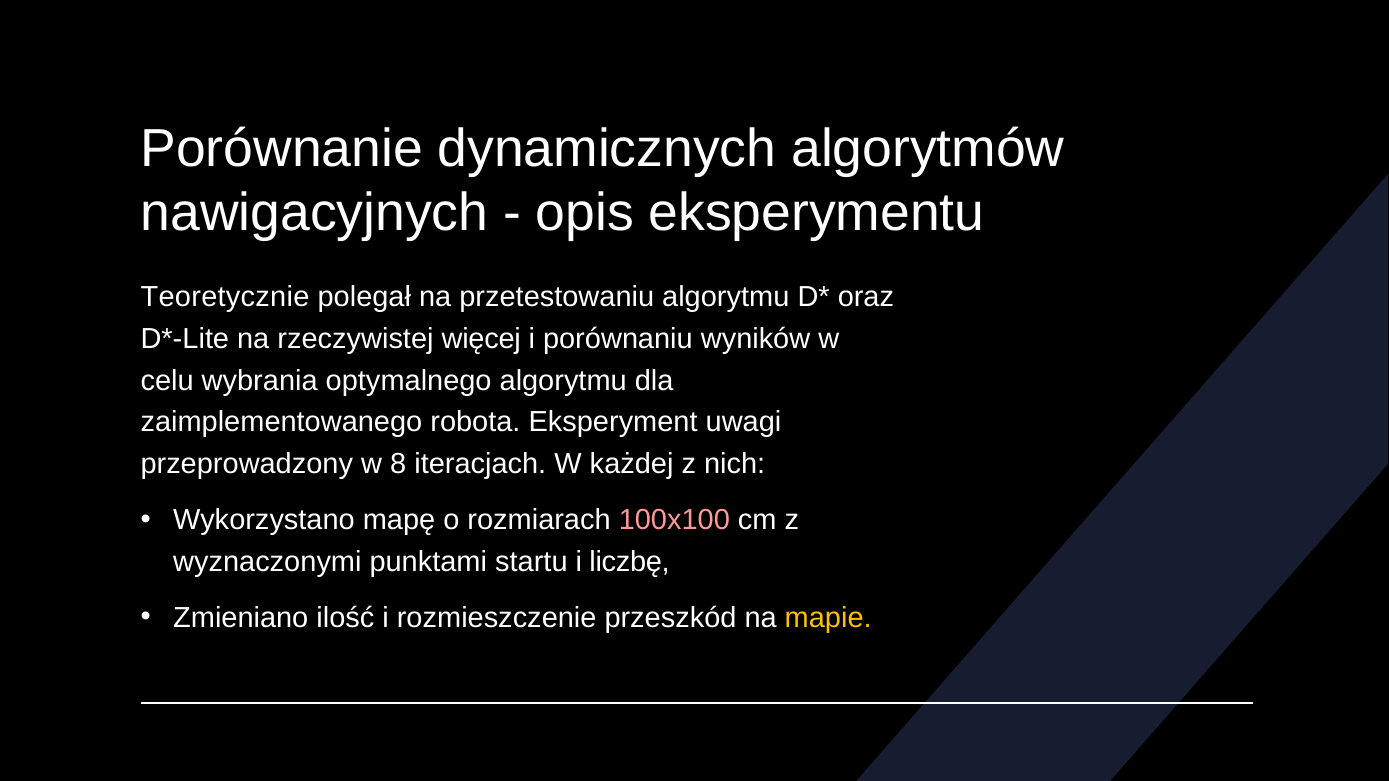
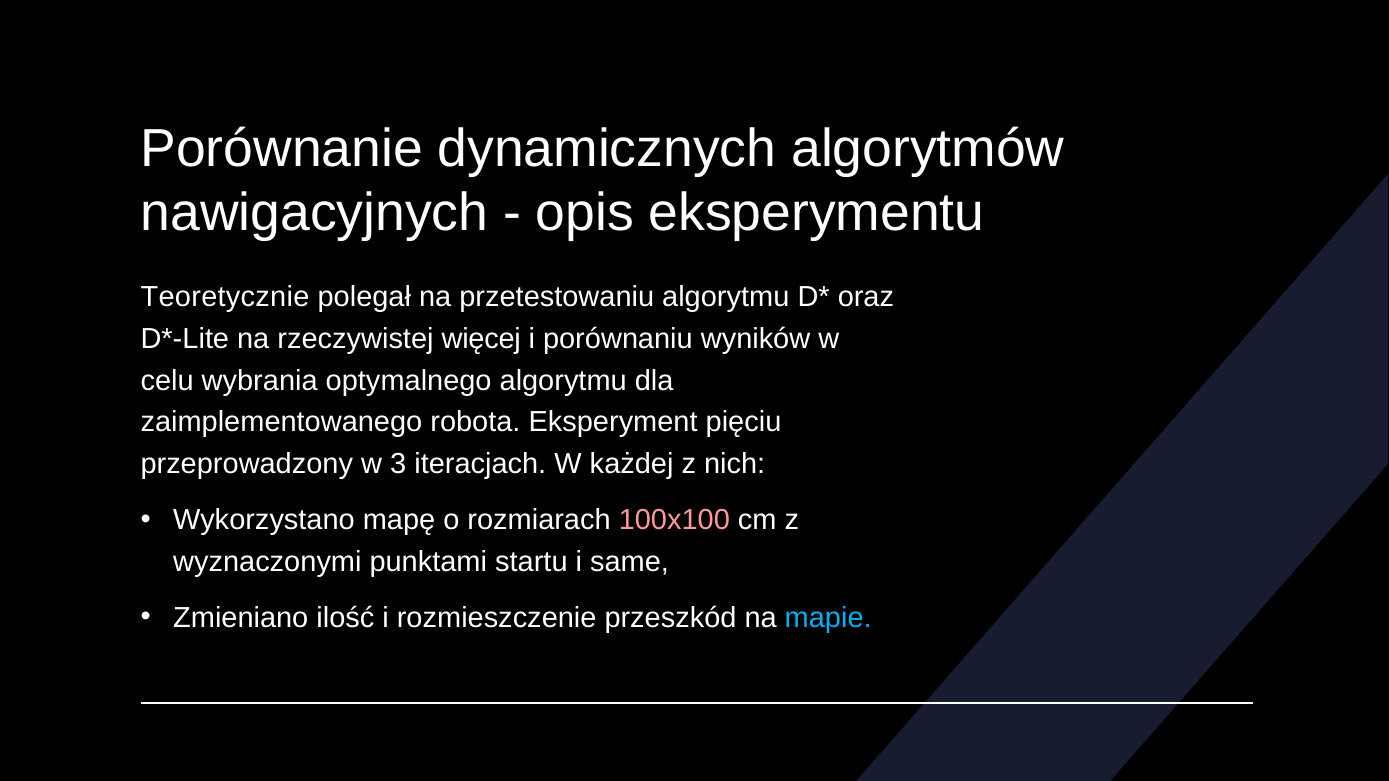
uwagi: uwagi -> pięciu (744, 422)
8: 8 -> 3 (398, 464)
liczbę: liczbę -> same (629, 562)
mapie colour: yellow -> light blue (828, 618)
